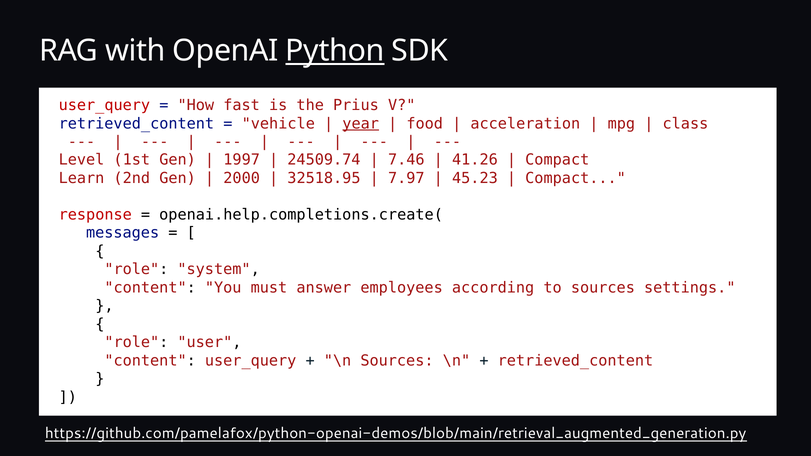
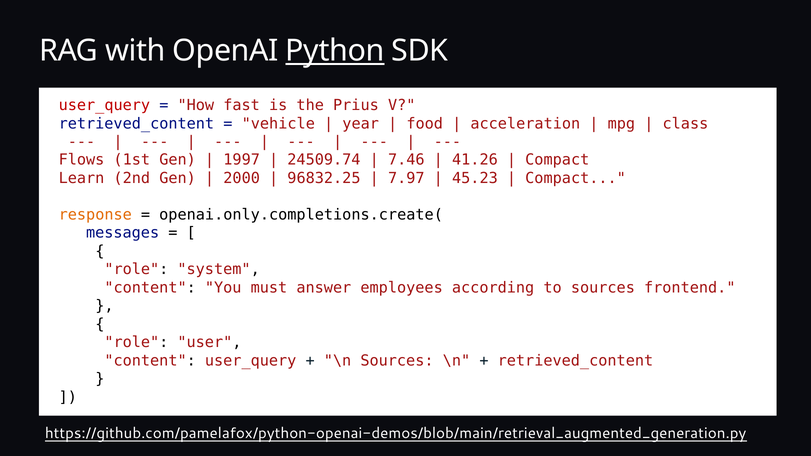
year underline: present -> none (361, 124)
Level: Level -> Flows (82, 160)
32518.95: 32518.95 -> 96832.25 (324, 178)
response colour: red -> orange (95, 215)
openai.help.completions.create(: openai.help.completions.create( -> openai.only.completions.create( (301, 215)
settings: settings -> frontend (690, 288)
